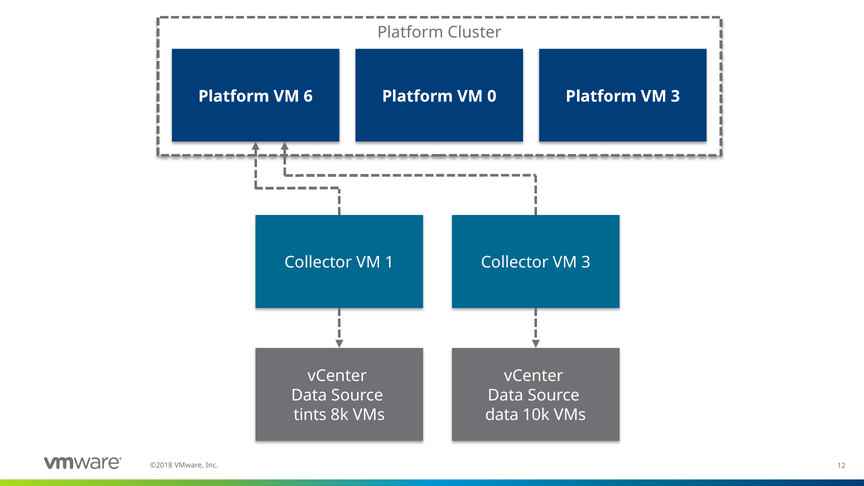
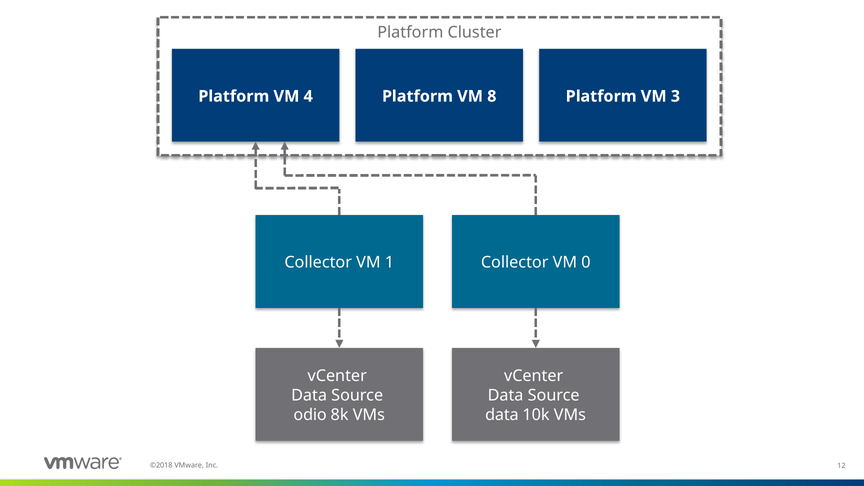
6: 6 -> 4 (308, 96)
0: 0 -> 8 (492, 96)
Collector VM 3: 3 -> 0 (586, 263)
tints: tints -> odio (310, 415)
